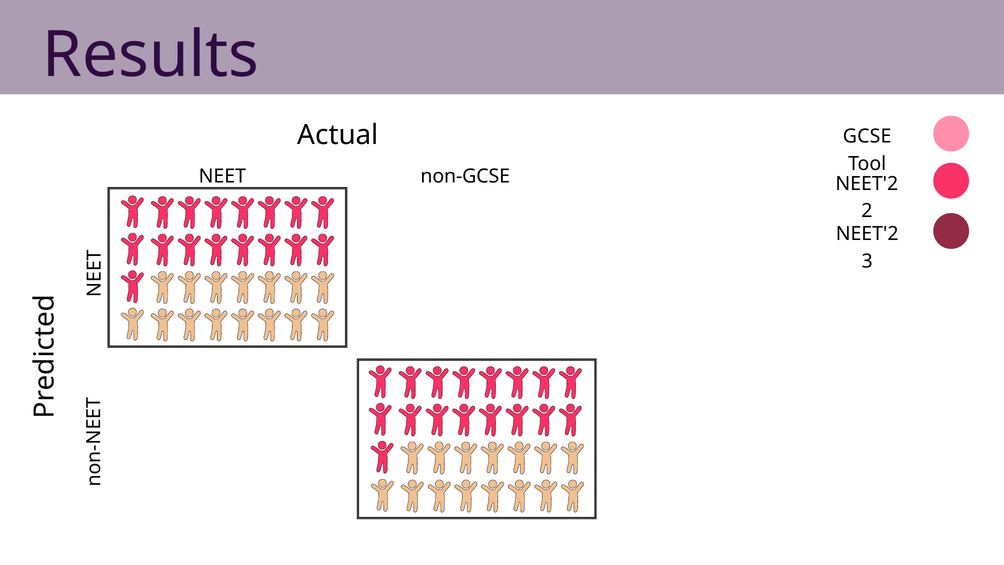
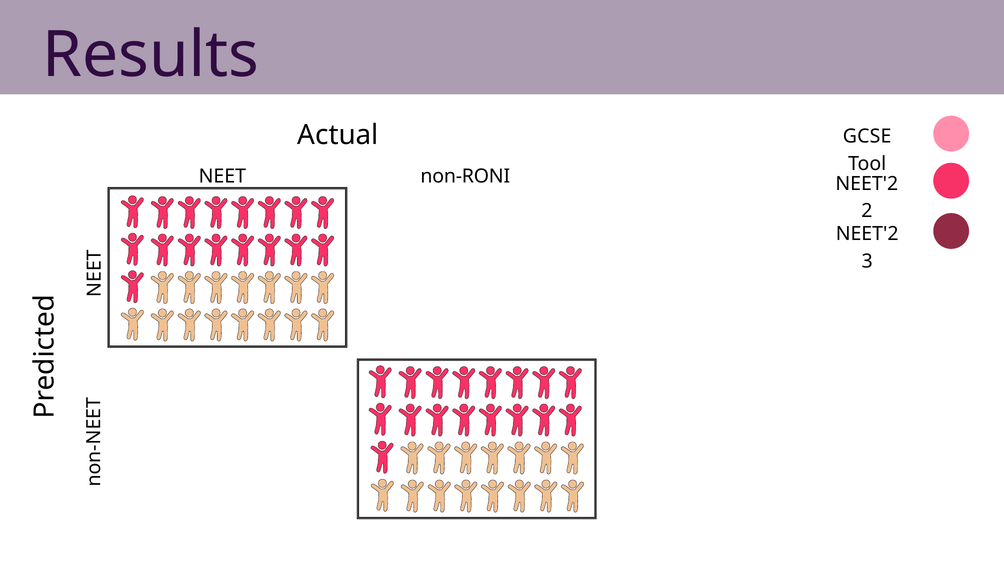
non-GCSE: non-GCSE -> non-RONI (465, 176)
